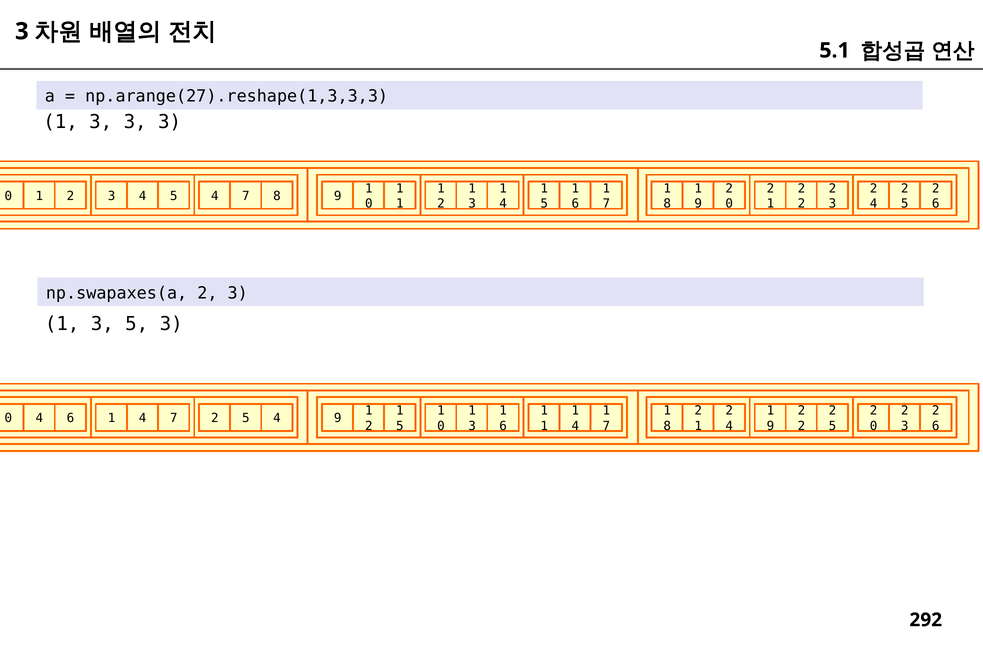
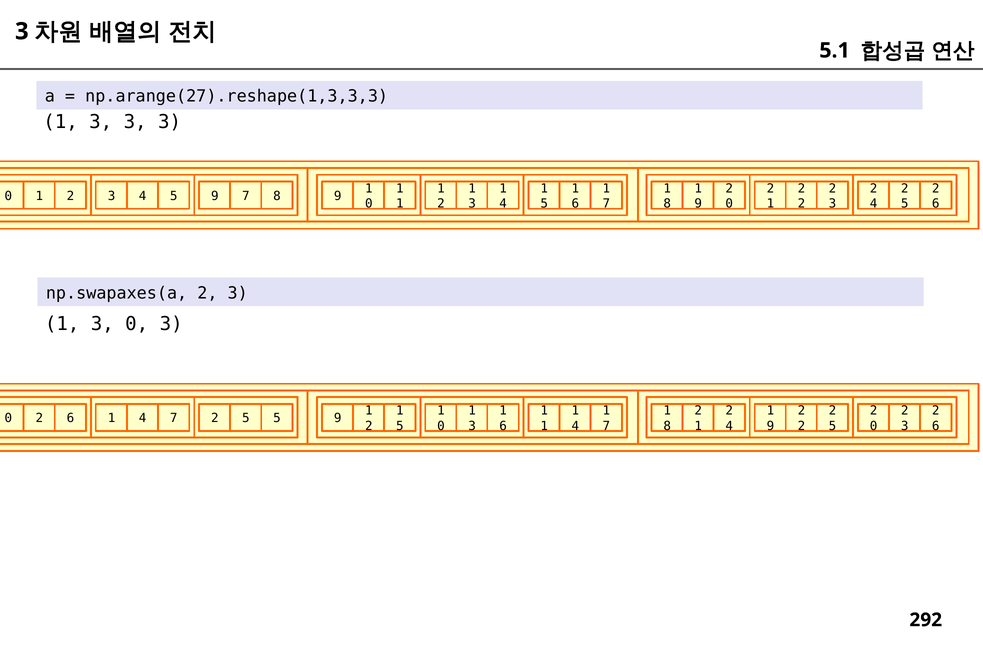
4 5 4: 4 -> 9 (215, 196)
1 3 5: 5 -> 0 (137, 324)
4: 4 -> 2 (39, 418)
2 5 4: 4 -> 5 (277, 418)
